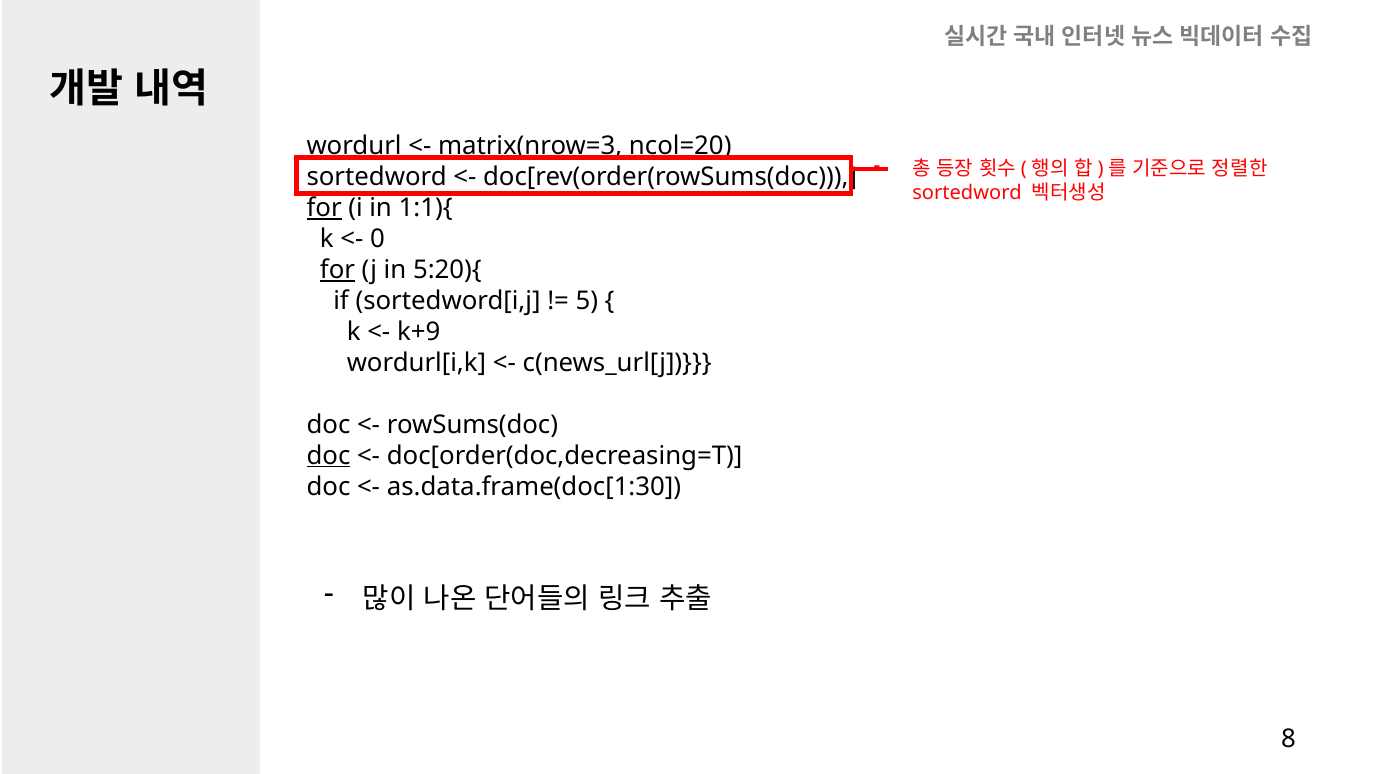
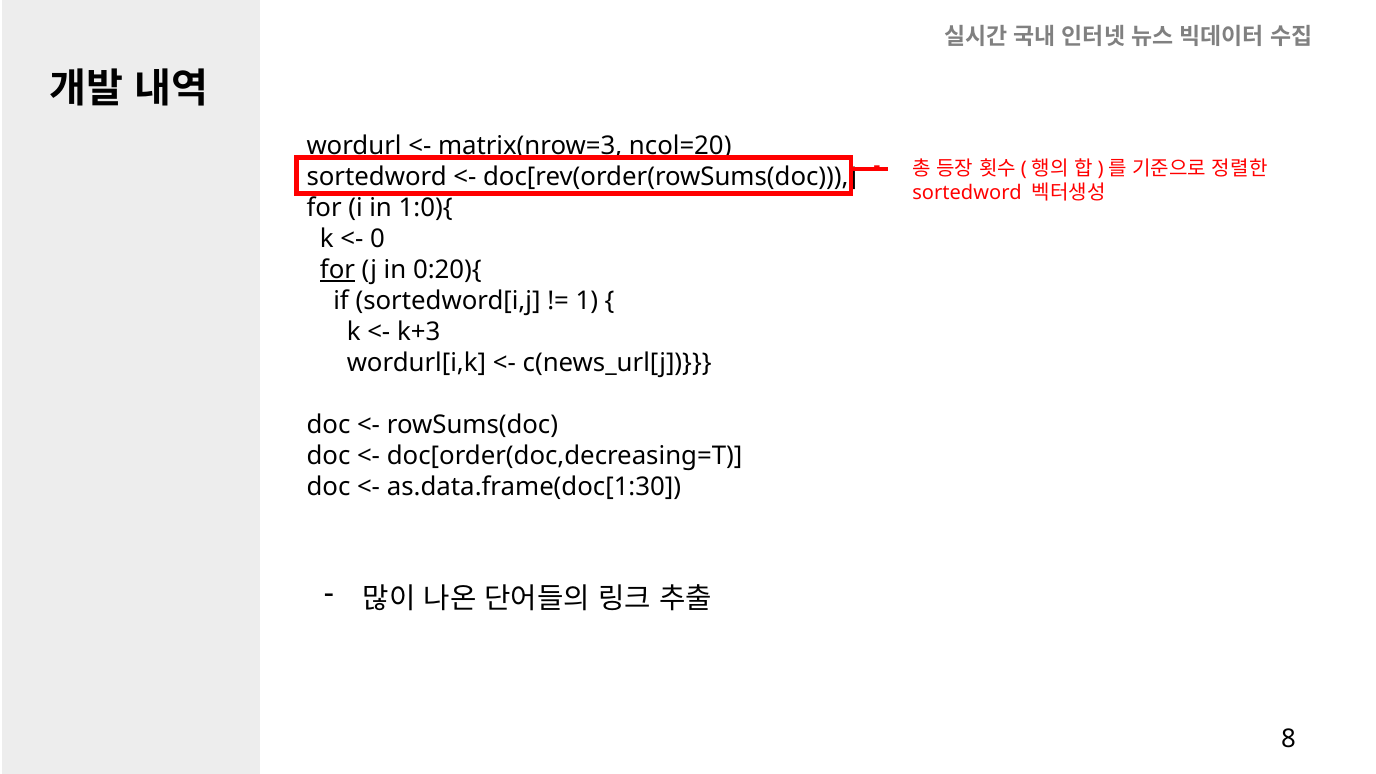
for underline: present -> none (324, 208)
1:1){: 1:1){ -> 1:0){ (426, 208)
5:20){: 5:20){ -> 0:20){ (447, 270)
5: 5 -> 1 (587, 301)
k+9: k+9 -> k+3 (419, 332)
doc underline: present -> none (329, 456)
